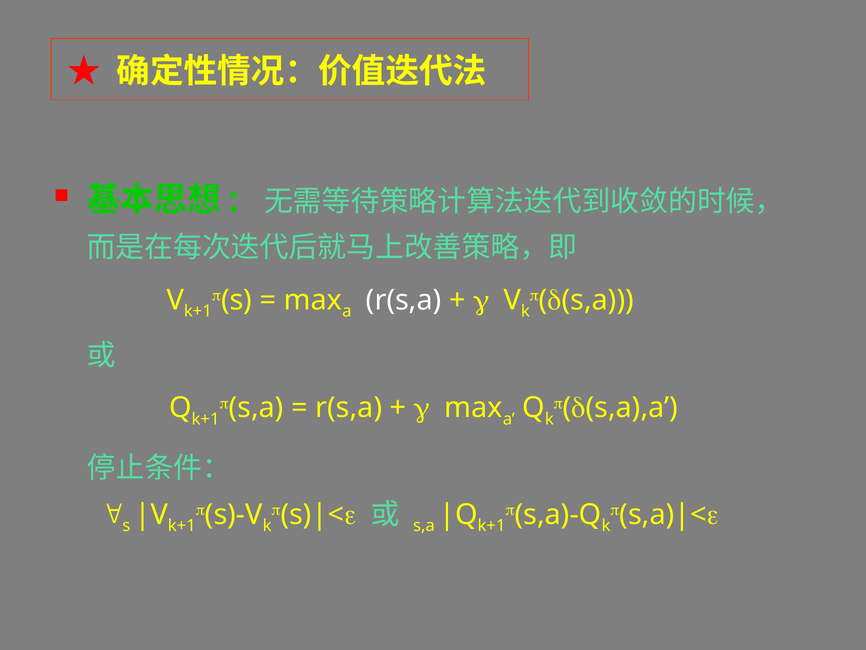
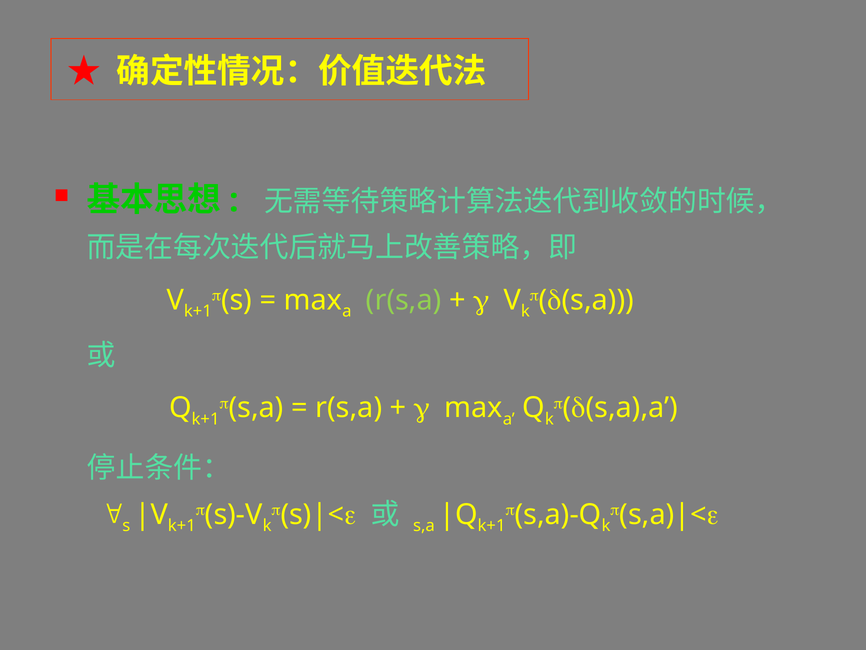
r(s,a colour: white -> light green (404, 300)
